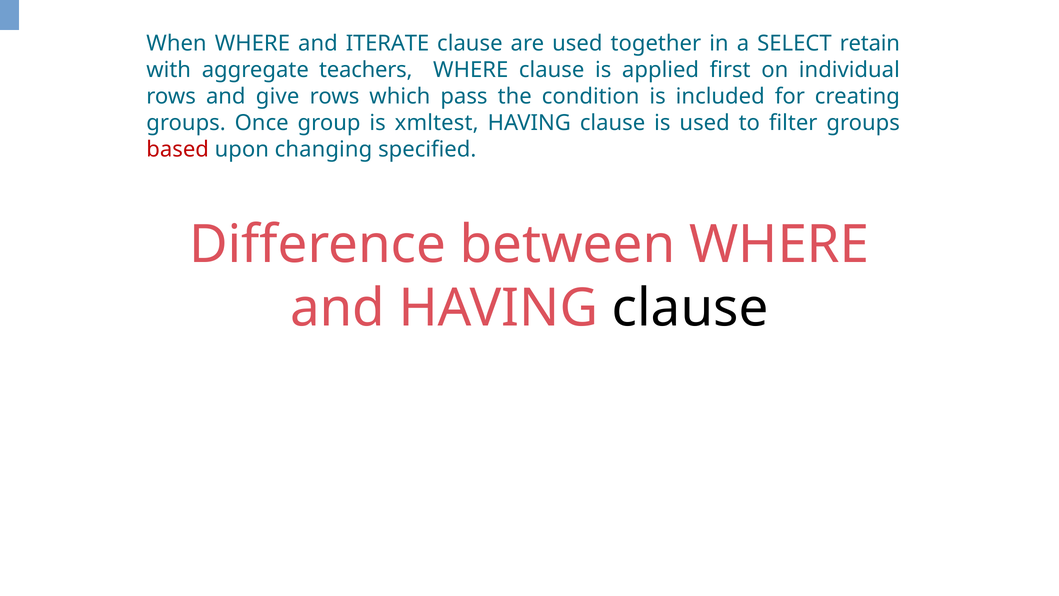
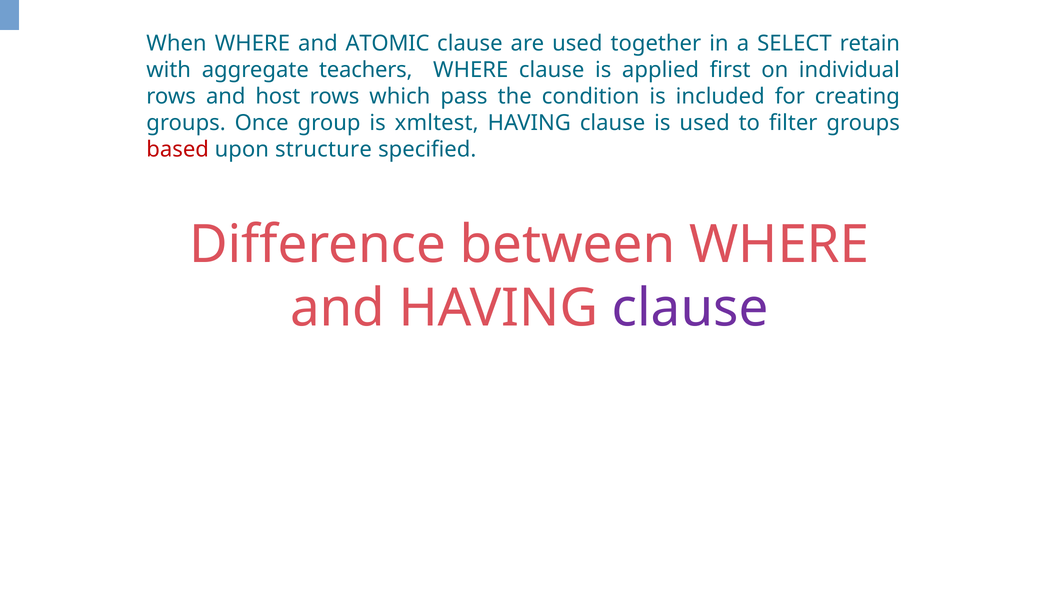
ITERATE: ITERATE -> ATOMIC (388, 44)
give: give -> host (278, 96)
changing: changing -> structure (323, 149)
clause colour: black -> purple (690, 308)
